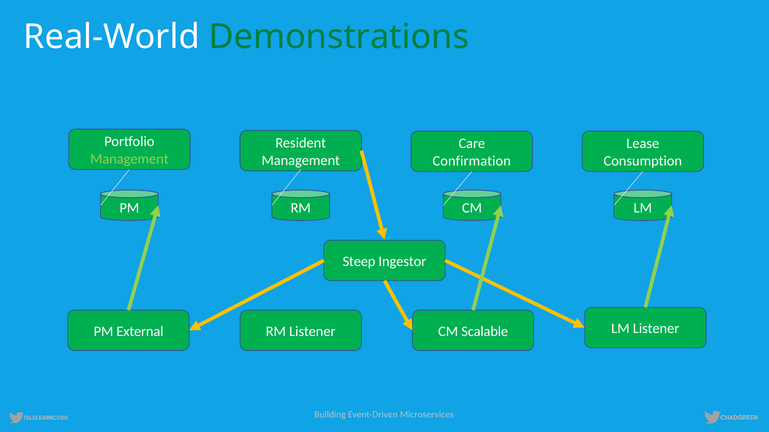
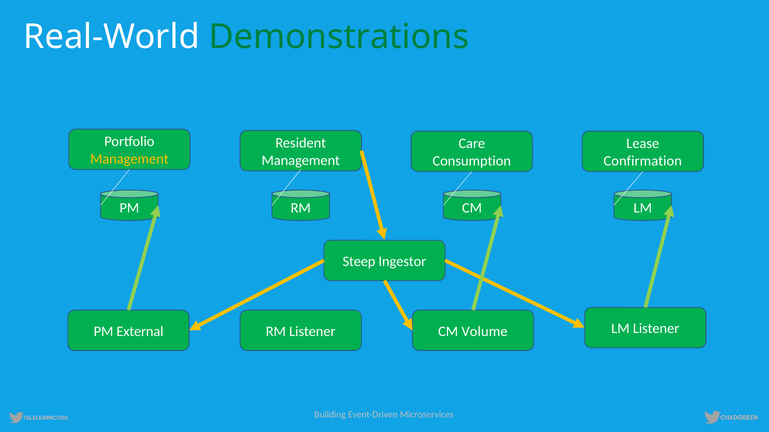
Management colour: light green -> yellow (129, 159)
Confirmation: Confirmation -> Consumption (472, 161)
Consumption: Consumption -> Confirmation (643, 161)
Scalable: Scalable -> Volume (485, 332)
